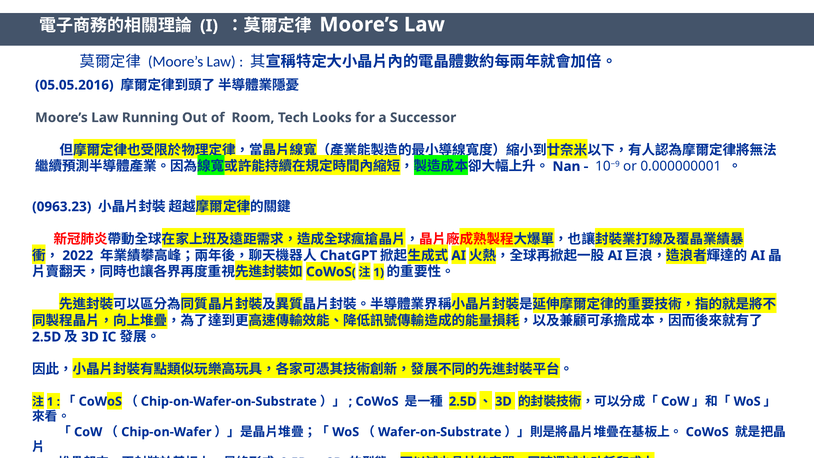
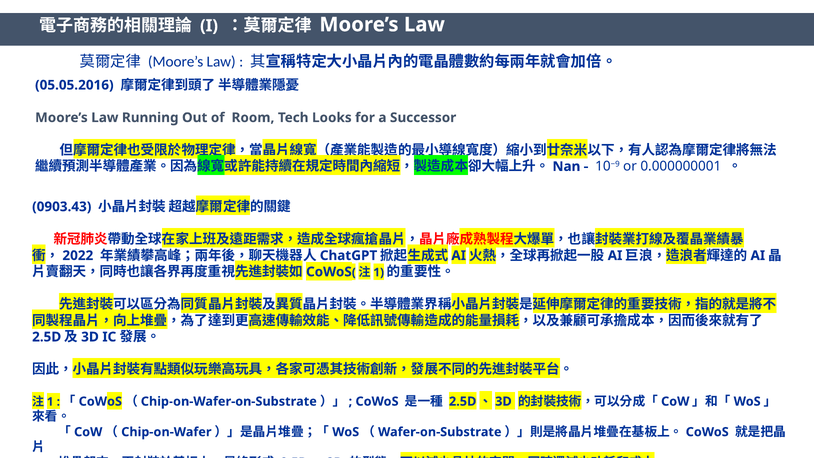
0963.23: 0963.23 -> 0903.43 (62, 207)
